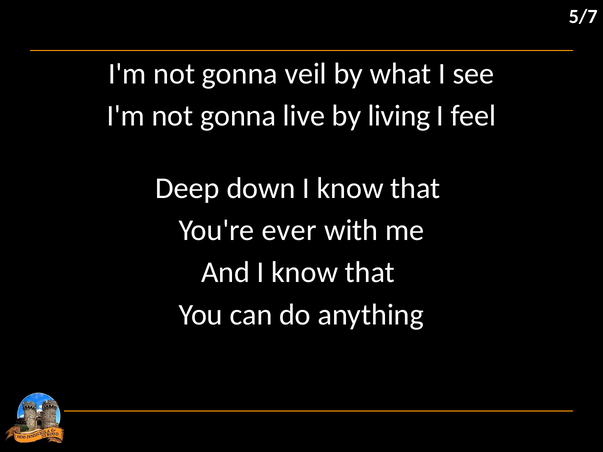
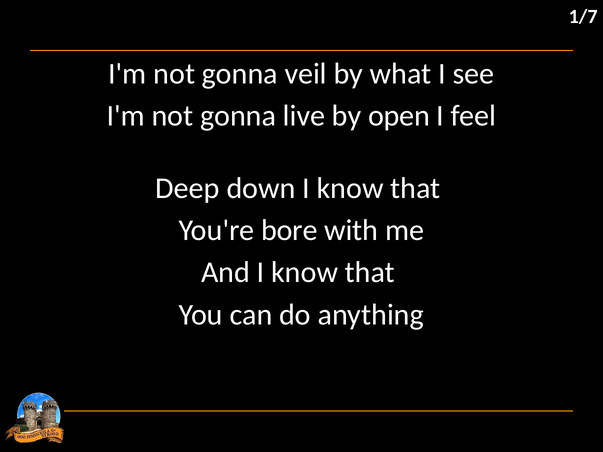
5/7: 5/7 -> 1/7 (583, 16)
living: living -> open (399, 116)
ever: ever -> bore (289, 230)
